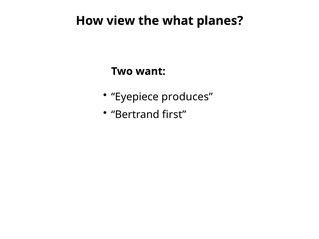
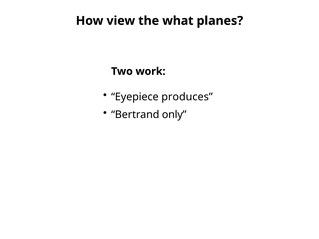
want: want -> work (151, 71)
first: first -> only (174, 115)
